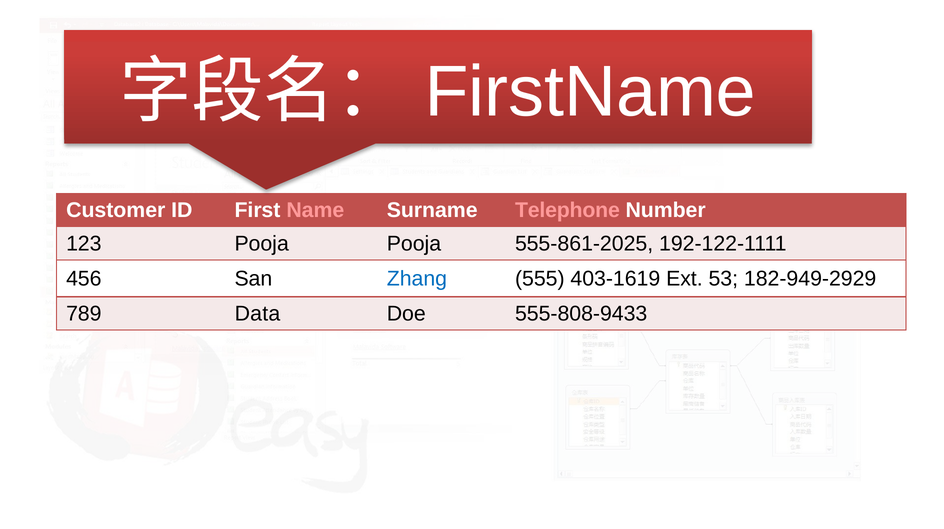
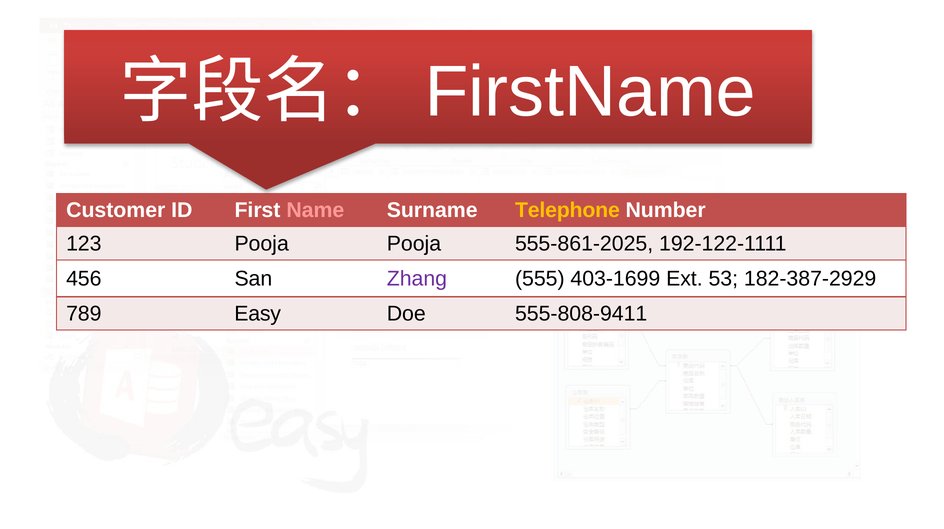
Telephone colour: pink -> yellow (567, 210)
Zhang colour: blue -> purple (417, 278)
403-1619: 403-1619 -> 403-1699 (615, 278)
182-949-2929: 182-949-2929 -> 182-387-2929 (810, 278)
Data: Data -> Easy (258, 313)
555-808-9433: 555-808-9433 -> 555-808-9411 (581, 313)
